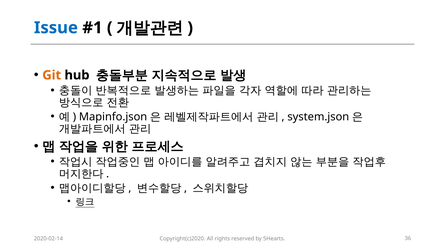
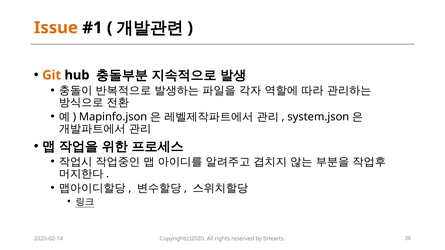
Issue colour: blue -> orange (56, 28)
